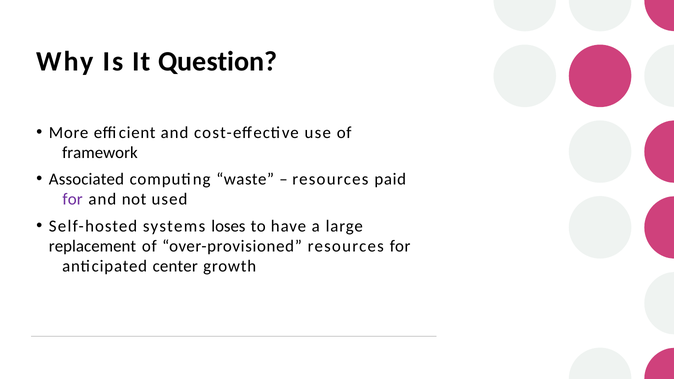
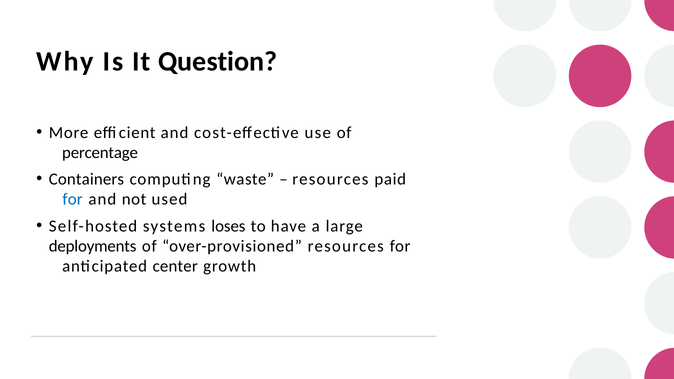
framework: framework -> percentage (100, 153)
Associated: Associated -> Containers (86, 179)
for colour: purple -> blue (73, 199)
replacement: replacement -> deployments (93, 246)
